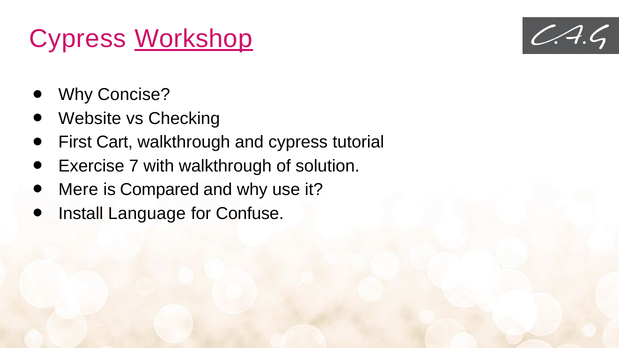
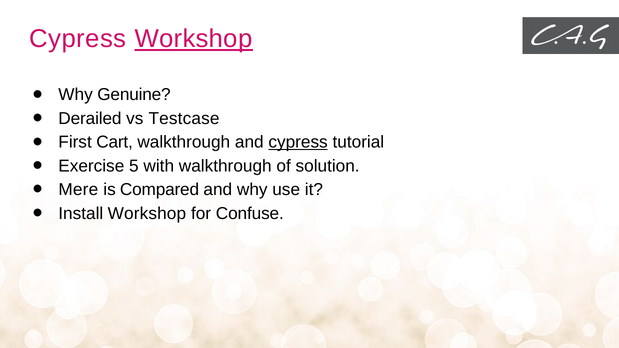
Concise: Concise -> Genuine (134, 95)
Website: Website -> Derailed (90, 119)
Checking: Checking -> Testcase (184, 119)
cypress underline: none -> present (298, 142)
7: 7 -> 5 (134, 166)
Install Language: Language -> Workshop (147, 214)
